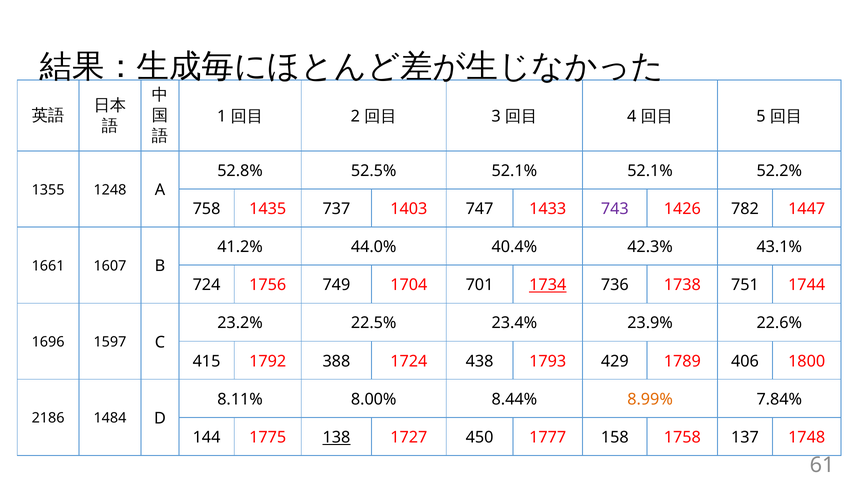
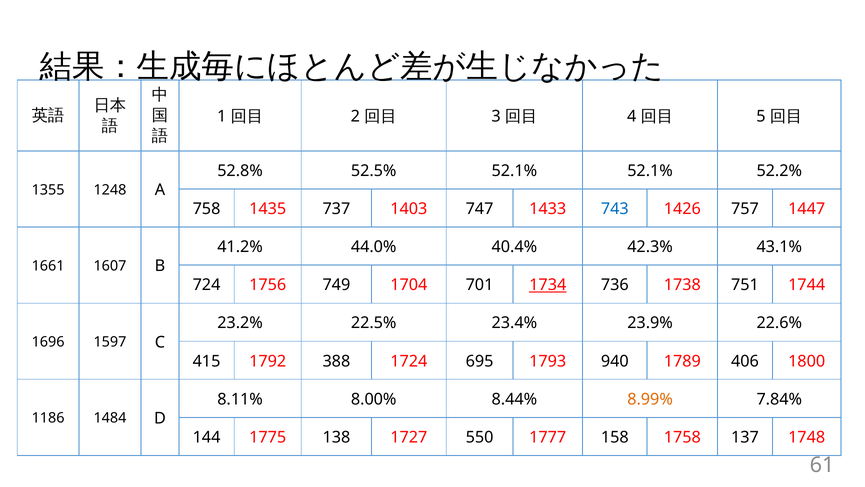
743 colour: purple -> blue (615, 209)
782: 782 -> 757 (745, 209)
438: 438 -> 695 (480, 361)
429: 429 -> 940 (615, 361)
2186: 2186 -> 1186 (48, 418)
138 underline: present -> none (336, 437)
450: 450 -> 550 (480, 437)
